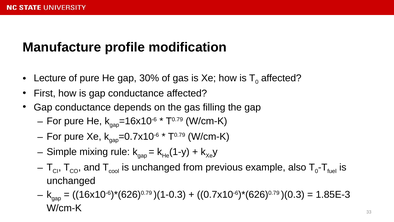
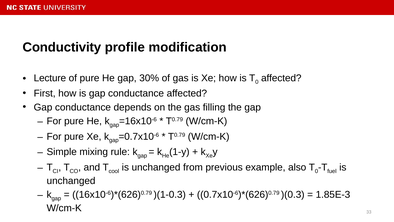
Manufacture: Manufacture -> Conductivity (62, 47)
